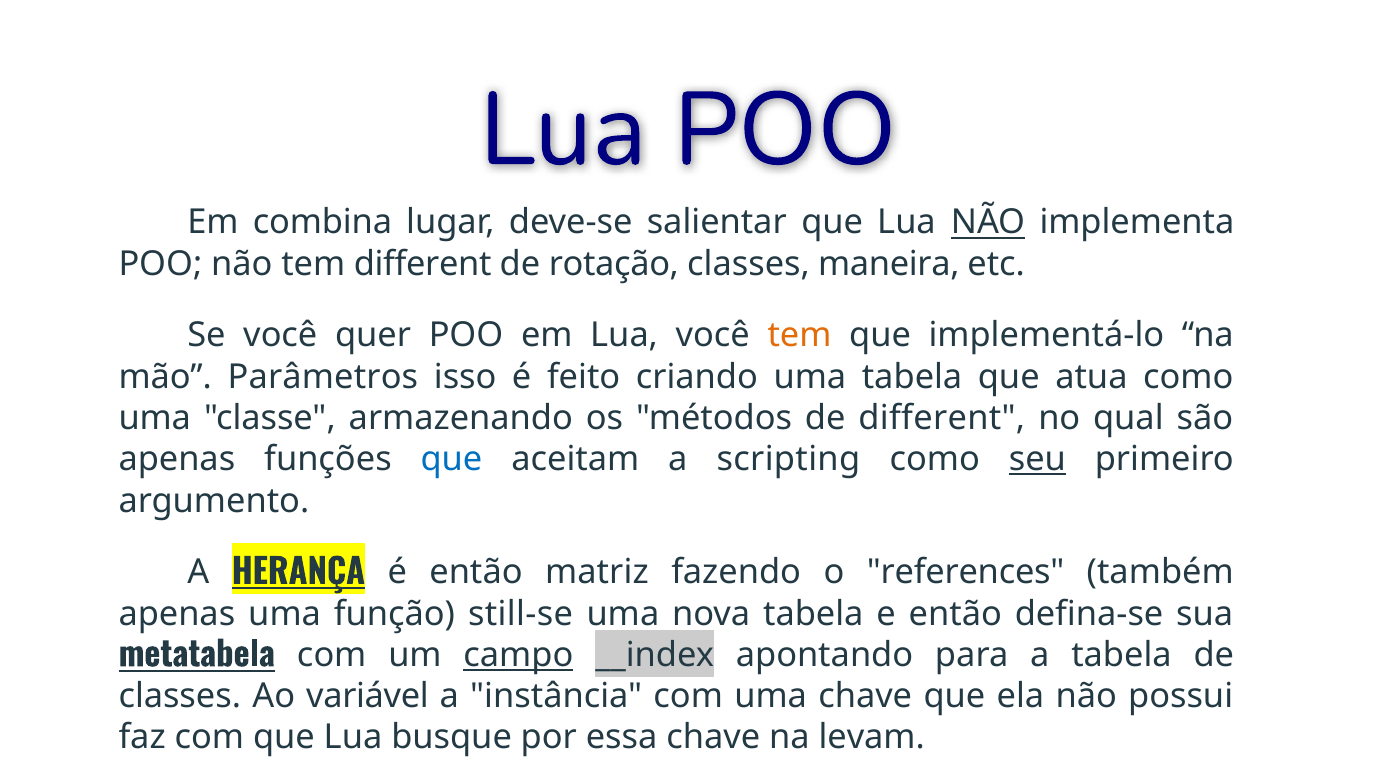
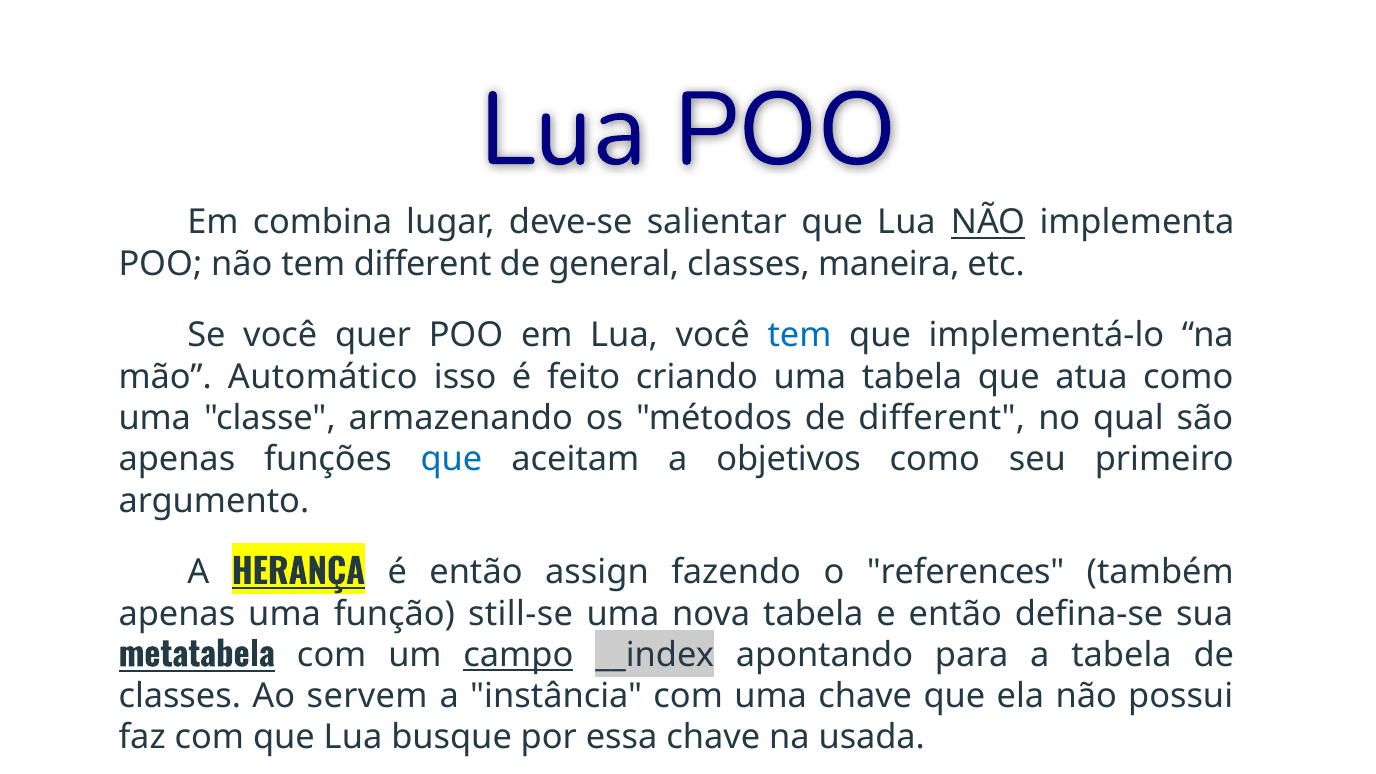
rotação: rotação -> general (614, 264)
tem colour: orange -> blue (799, 336)
Parâmetros: Parâmetros -> Automático (323, 377)
scripting: scripting -> objetivos (789, 459)
seu underline: present -> none (1037, 459)
matriz: matriz -> assign (597, 573)
variável: variável -> servem (367, 696)
levam: levam -> usada (872, 738)
